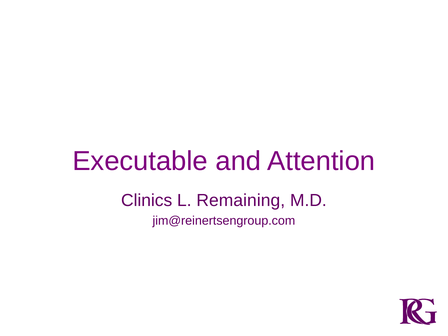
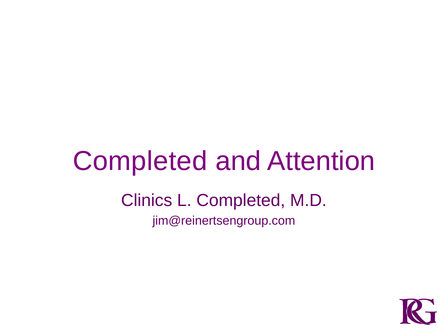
Executable: Executable -> Completed (140, 161)
L Remaining: Remaining -> Completed (241, 201)
